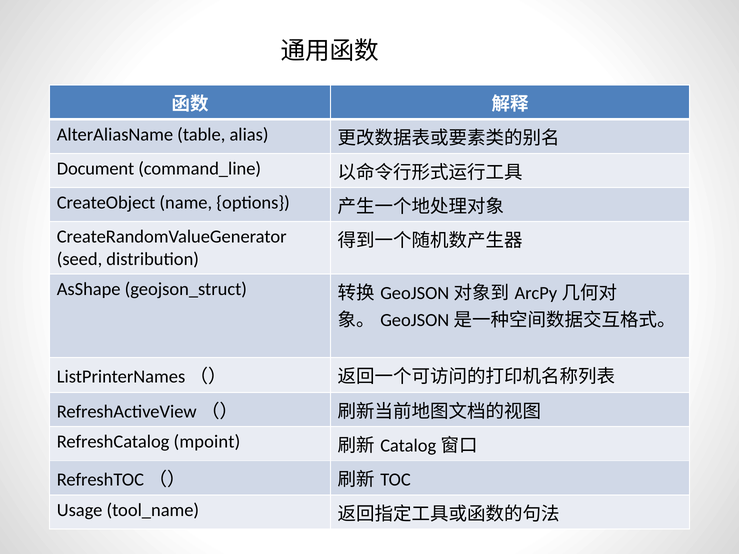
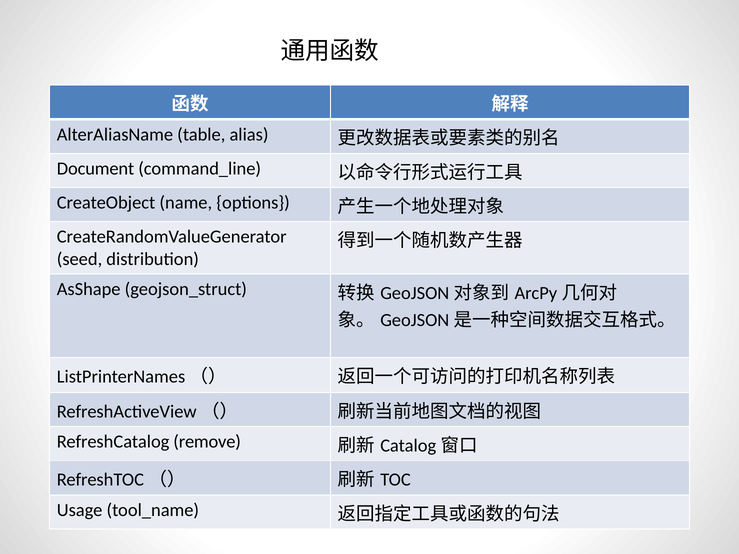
mpoint: mpoint -> remove (207, 442)
